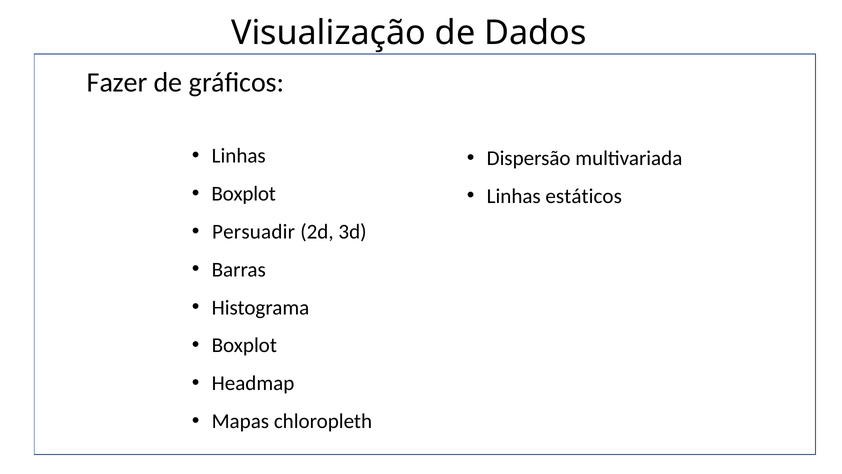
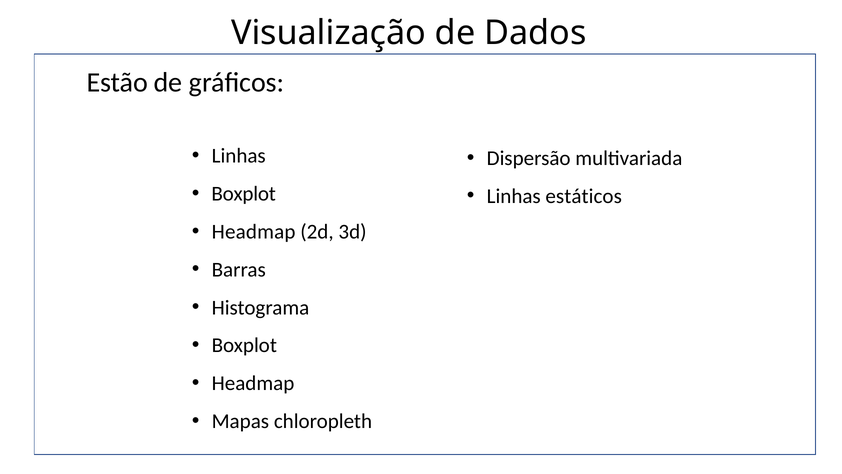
Fazer: Fazer -> Estão (117, 82)
Persuadir: Persuadir -> Headmap (254, 232)
